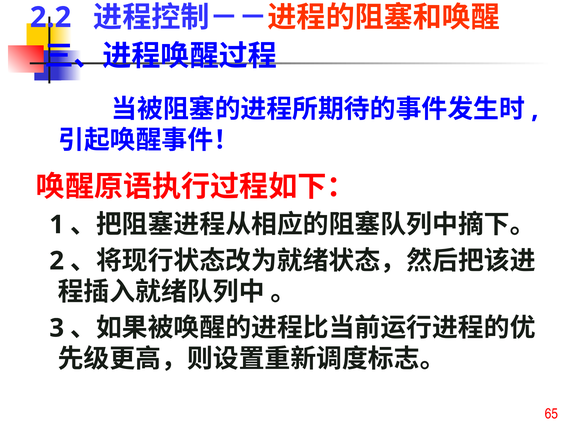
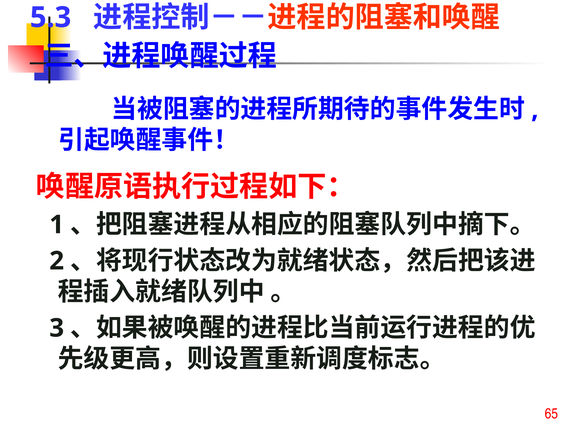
2.2: 2.2 -> 5.3 (51, 17)
